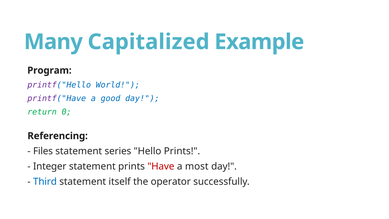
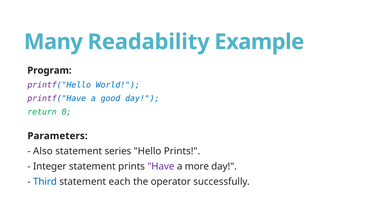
Capitalized: Capitalized -> Readability (149, 42)
Referencing: Referencing -> Parameters (58, 136)
Files: Files -> Also (43, 151)
Have colour: red -> purple (161, 166)
most: most -> more (197, 166)
itself: itself -> each (120, 181)
